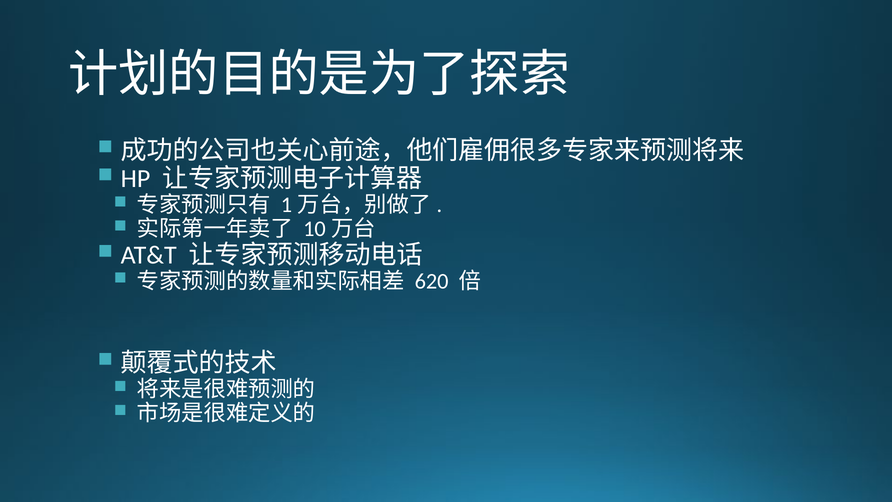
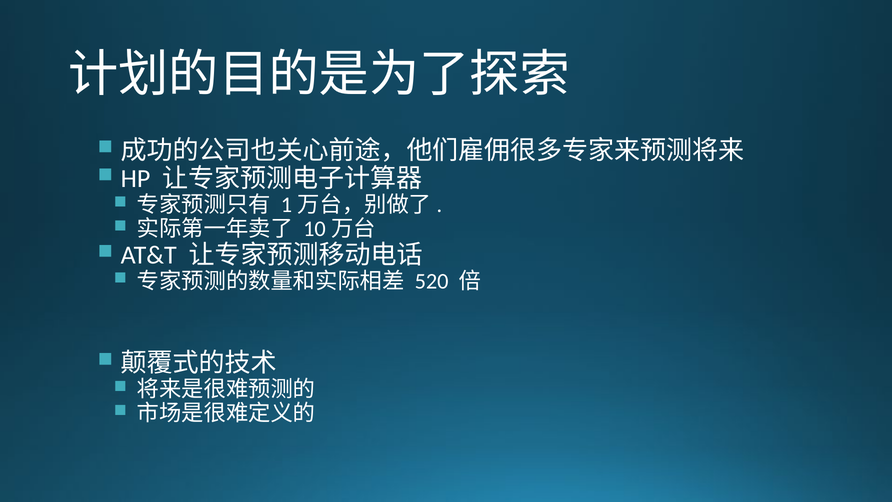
620: 620 -> 520 (432, 281)
